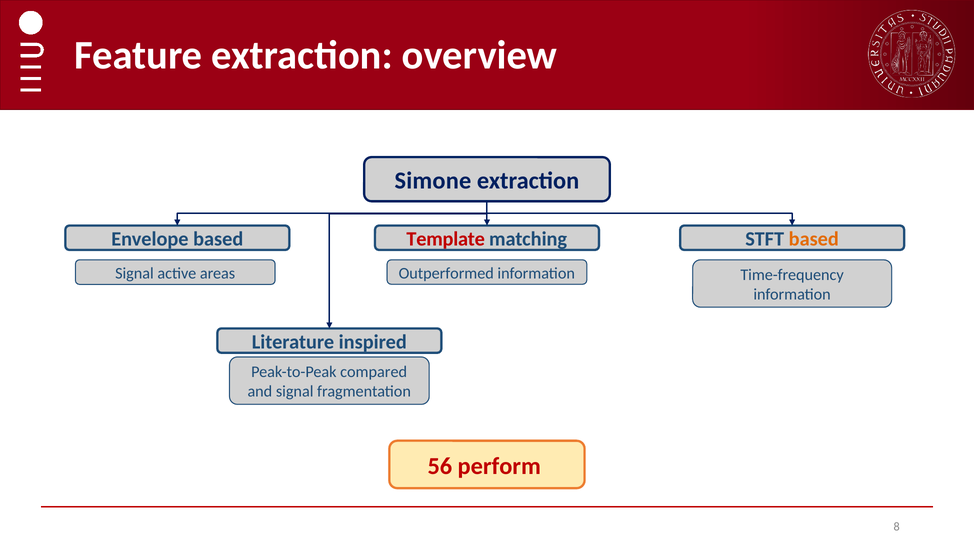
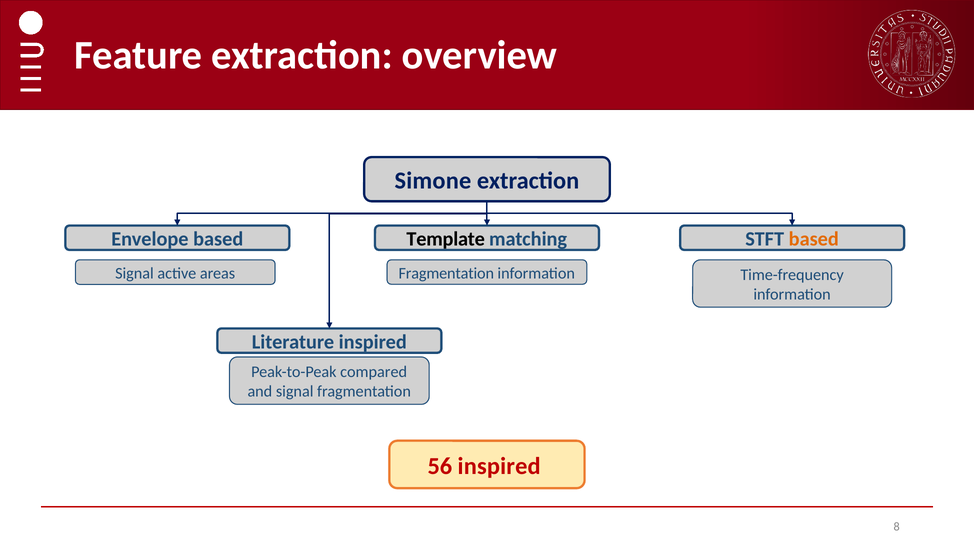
Template colour: red -> black (446, 239)
areas Outperformed: Outperformed -> Fragmentation (446, 273)
56 perform: perform -> inspired (499, 466)
